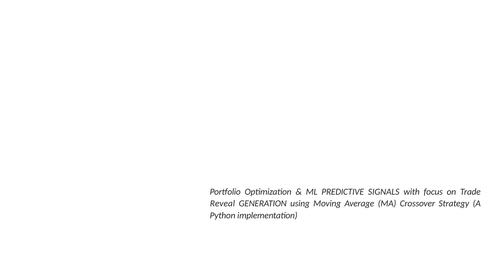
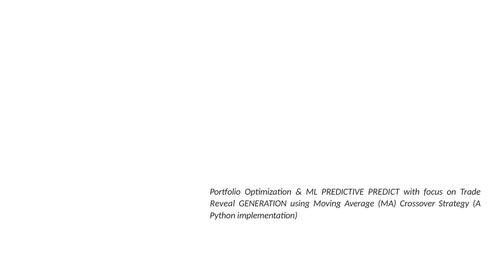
SIGNALS: SIGNALS -> PREDICT (384, 192)
